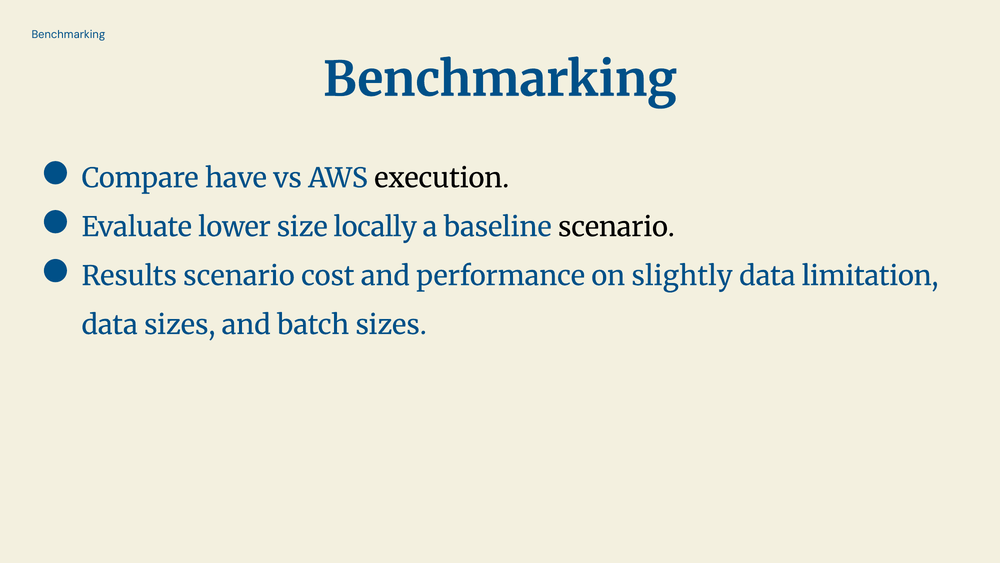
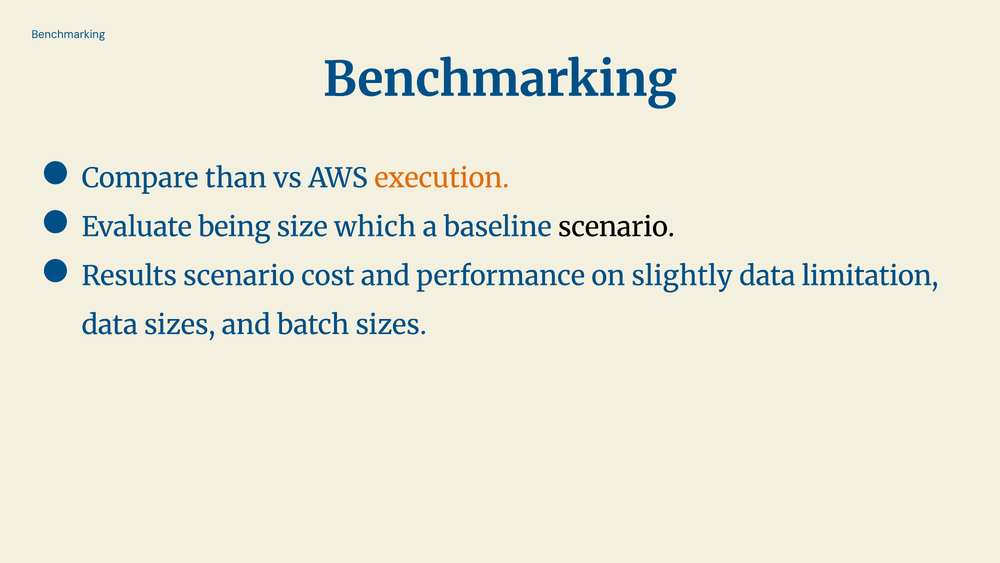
have: have -> than (236, 178)
execution colour: black -> orange (442, 178)
lower: lower -> being (234, 227)
locally: locally -> which (375, 227)
